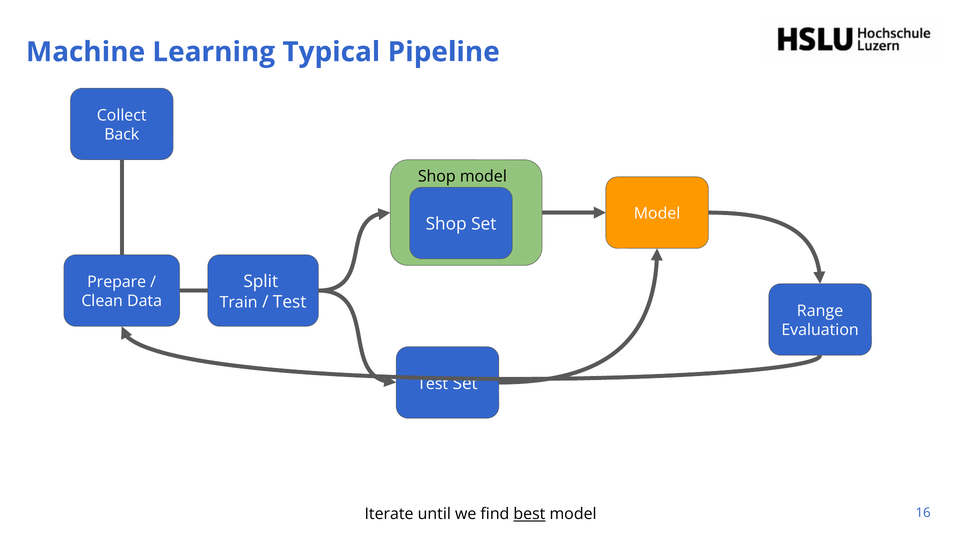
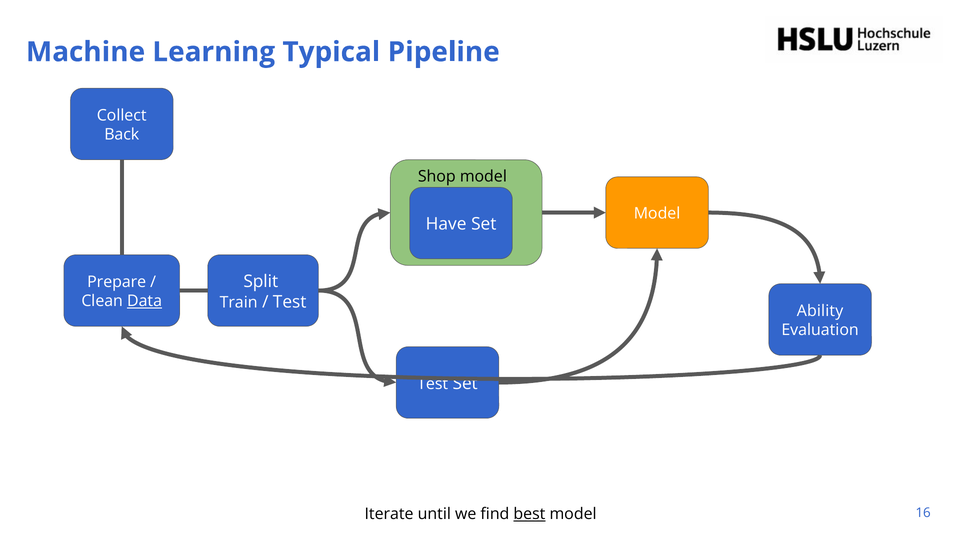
Shop: Shop -> Have (446, 224)
Data underline: none -> present (145, 301)
Range: Range -> Ability (820, 311)
